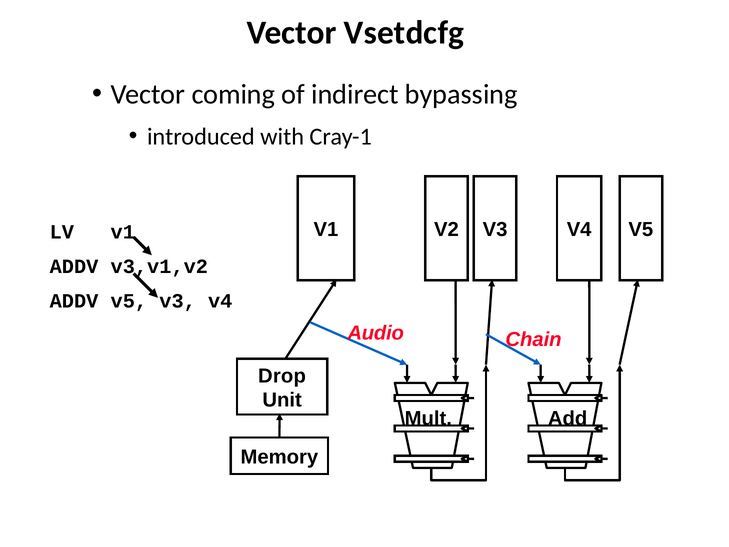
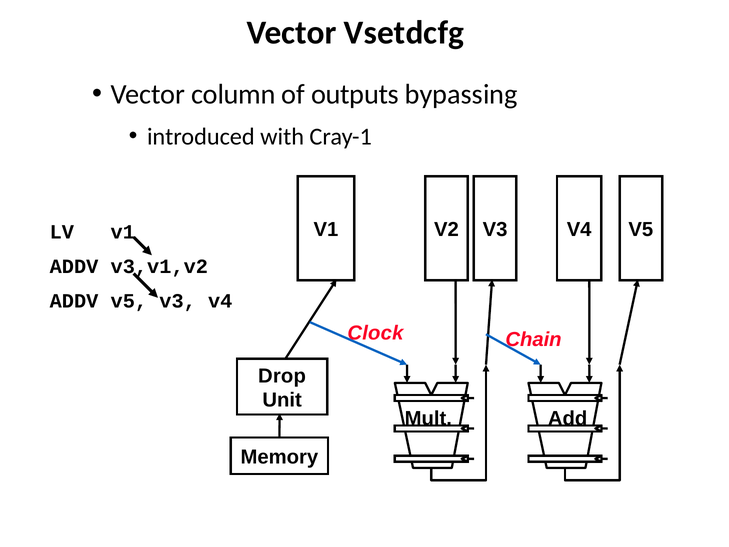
coming: coming -> column (233, 94)
indirect: indirect -> outputs (355, 94)
Audio: Audio -> Clock (375, 333)
